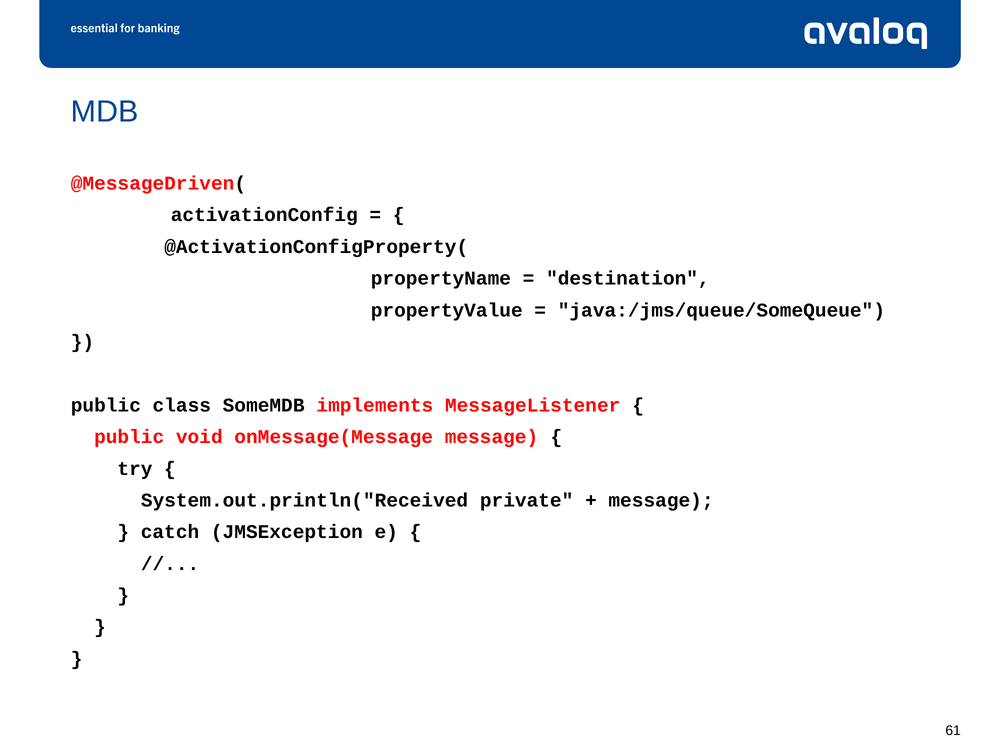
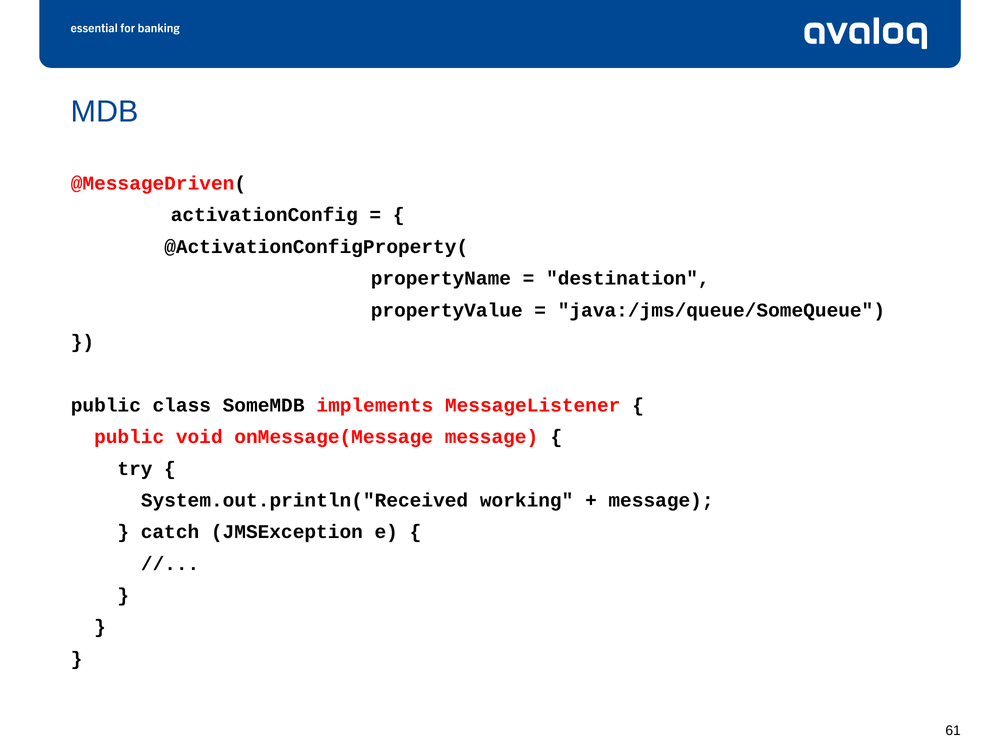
private: private -> working (527, 500)
